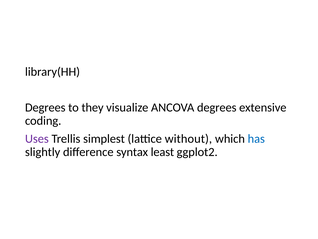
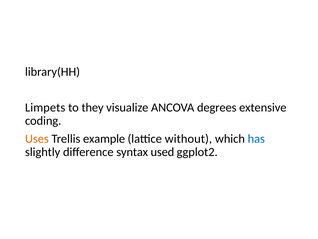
Degrees: Degrees -> Limpets (45, 107)
Uses colour: purple -> orange (37, 138)
simplest: simplest -> example (104, 138)
least: least -> used (162, 152)
